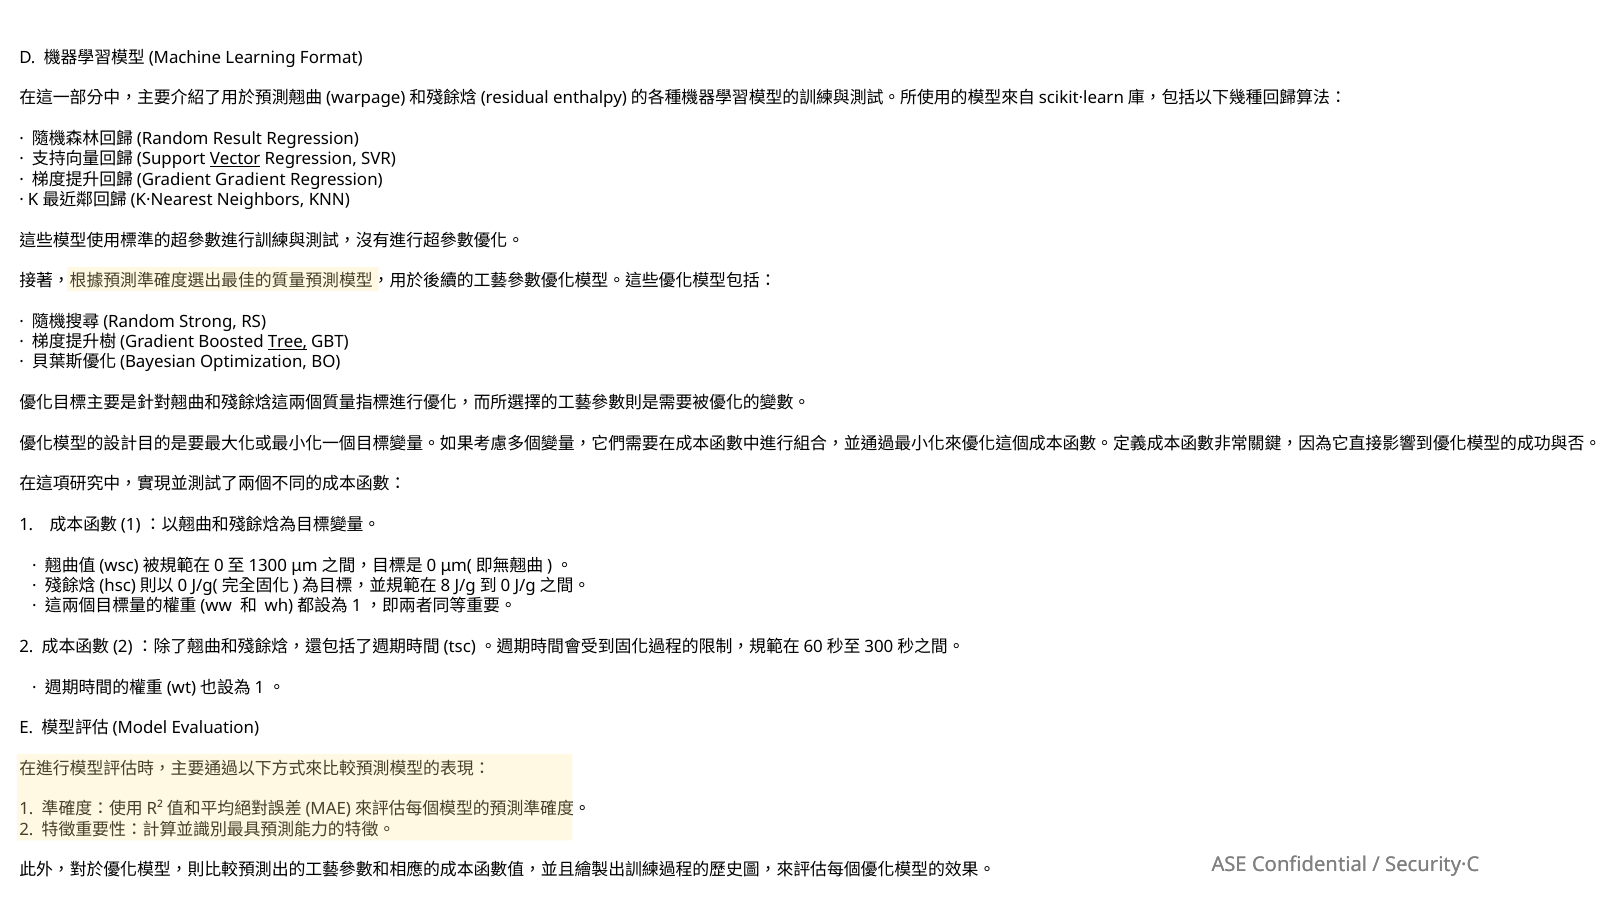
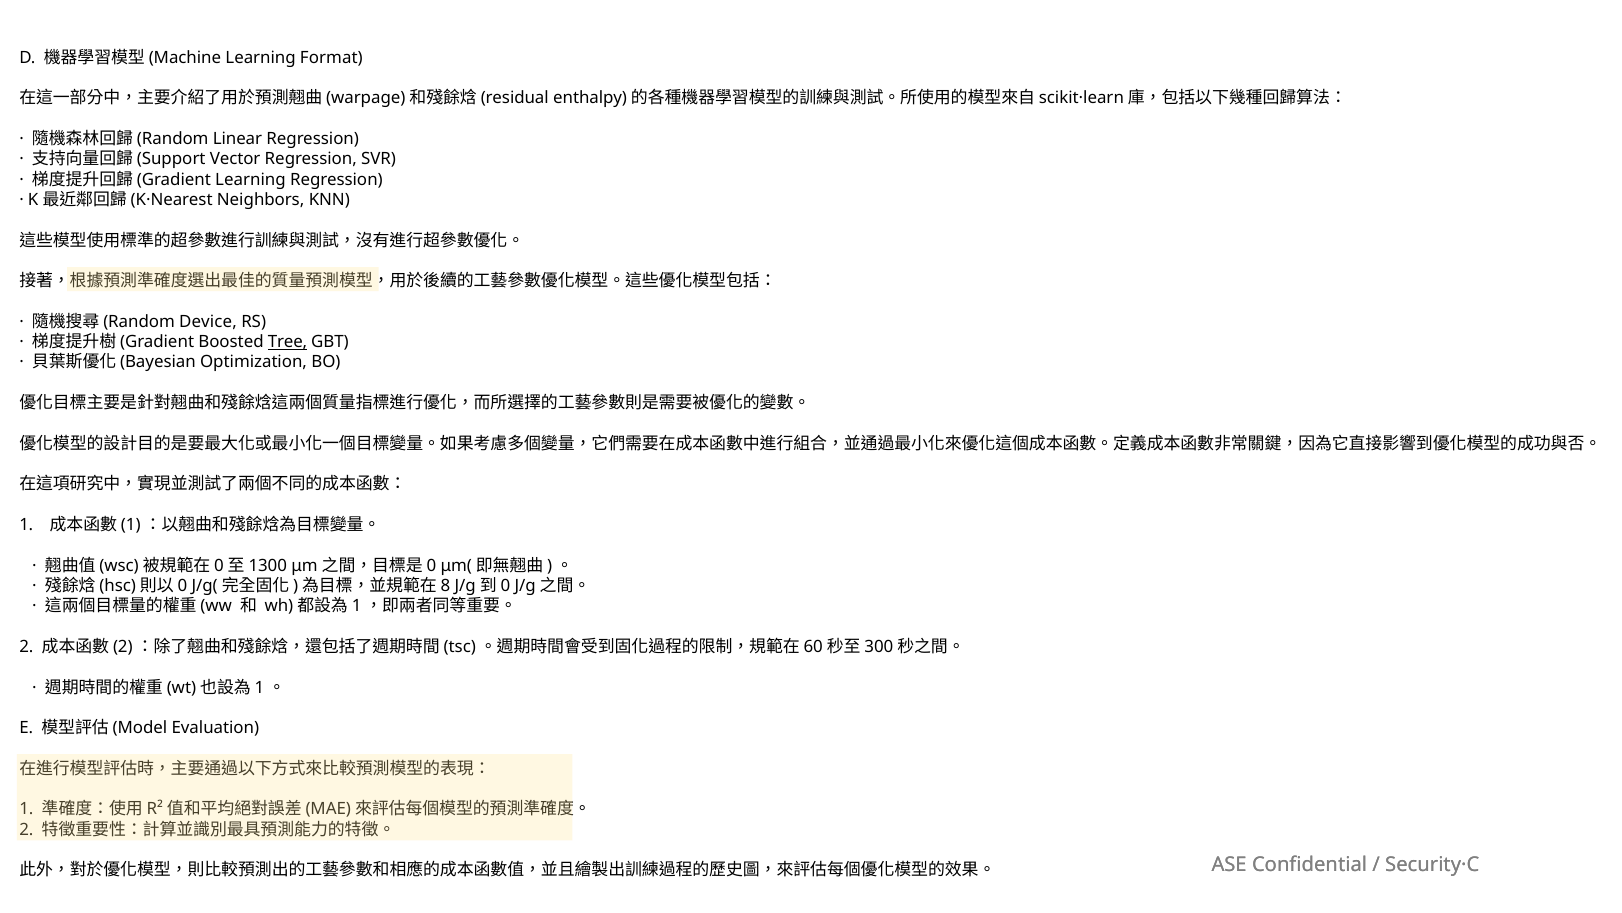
Result: Result -> Linear (237, 139)
Vector underline: present -> none (235, 159)
Gradient: Gradient -> Learning (251, 179)
Strong: Strong -> Device (208, 321)
